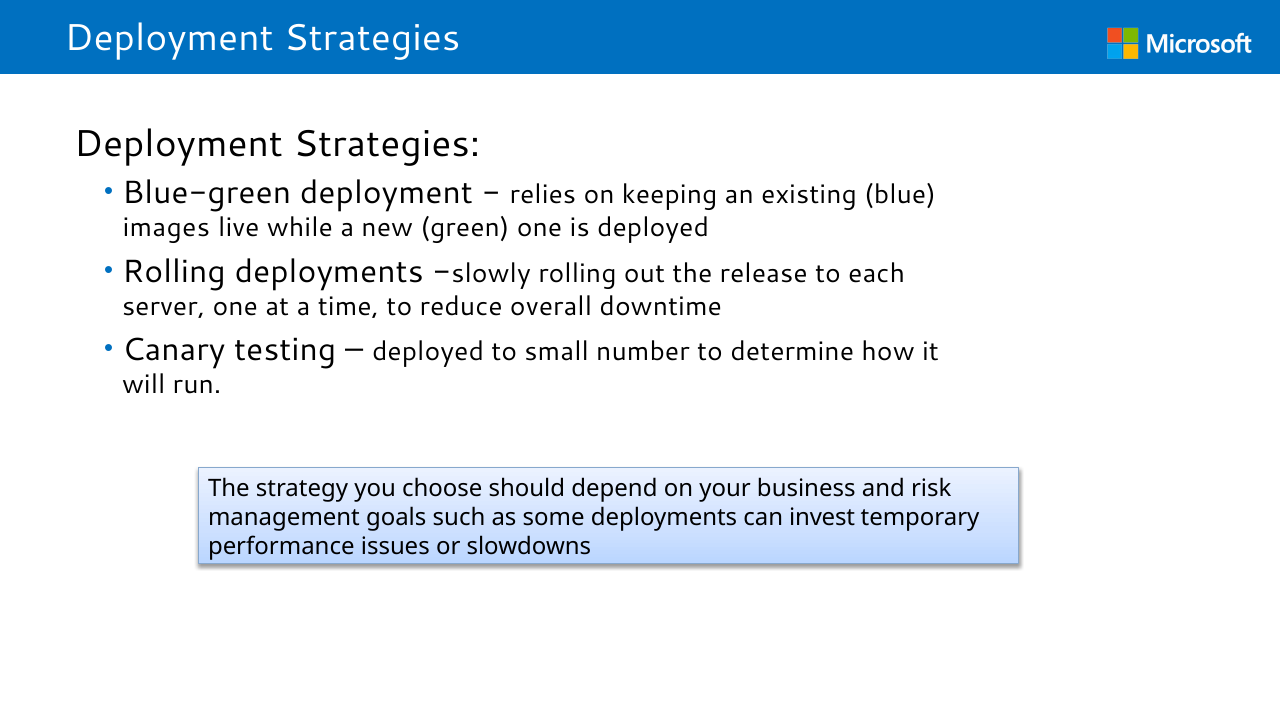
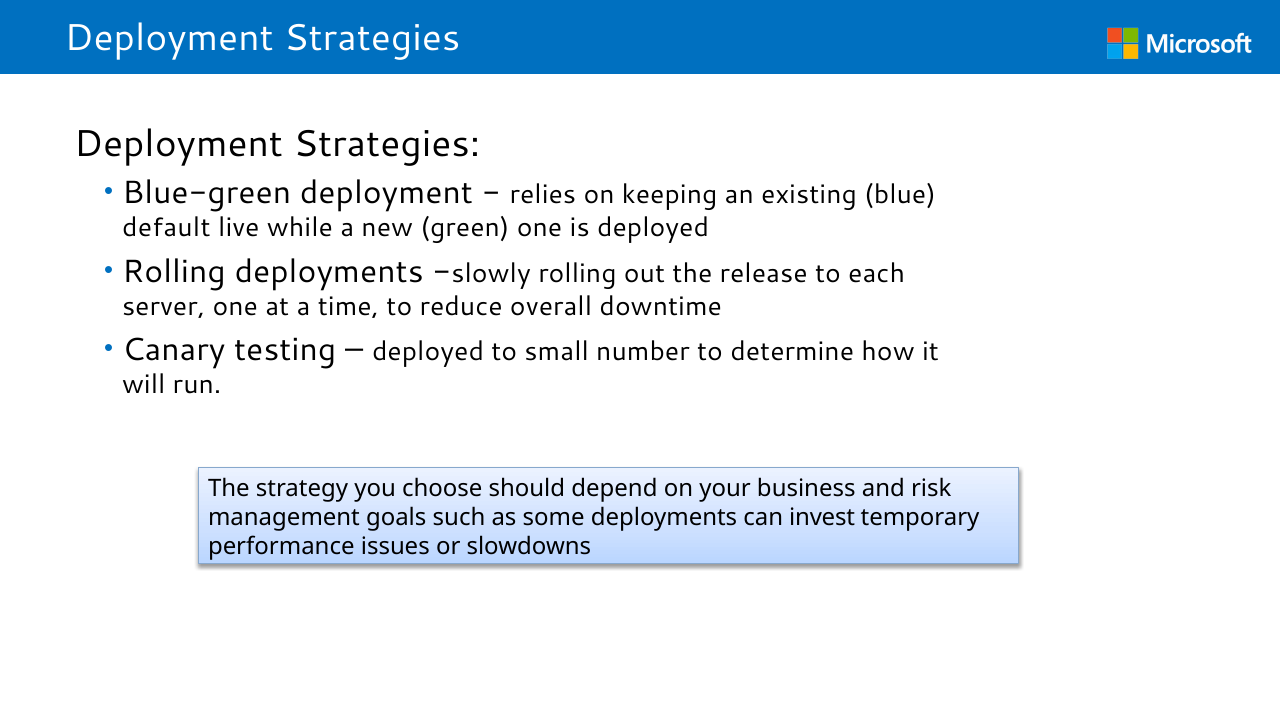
images: images -> default (166, 228)
